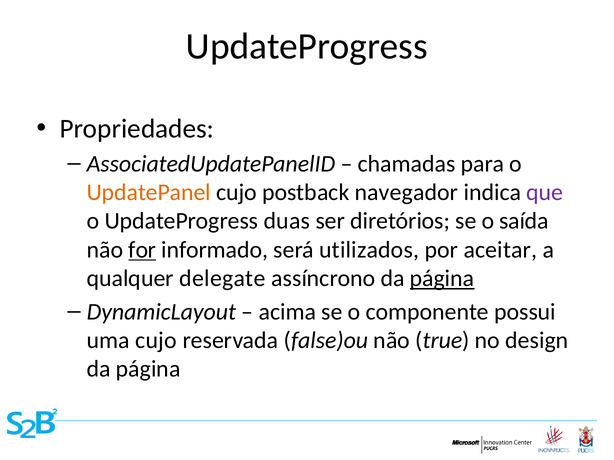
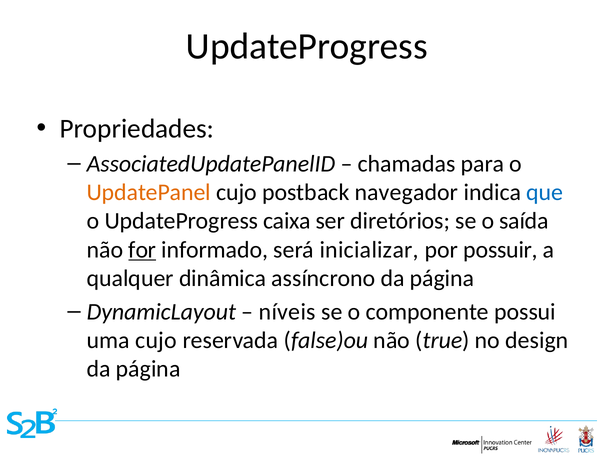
que colour: purple -> blue (545, 193)
duas: duas -> caixa (287, 221)
utilizados: utilizados -> inicializar (369, 250)
aceitar: aceitar -> possuir (501, 250)
delegate: delegate -> dinâmica (223, 279)
página underline: present -> none (442, 279)
acima: acima -> níveis (287, 312)
